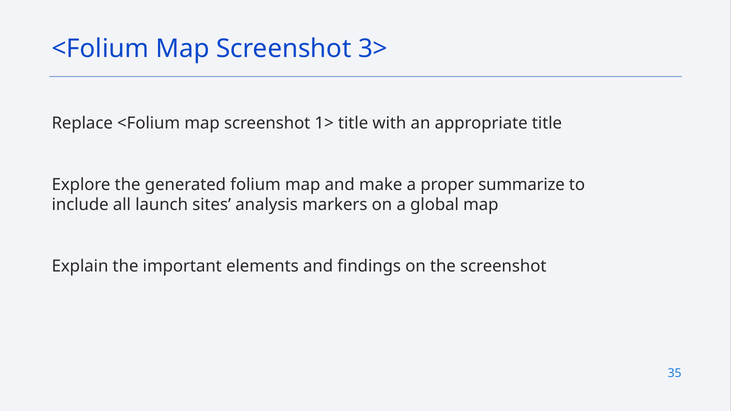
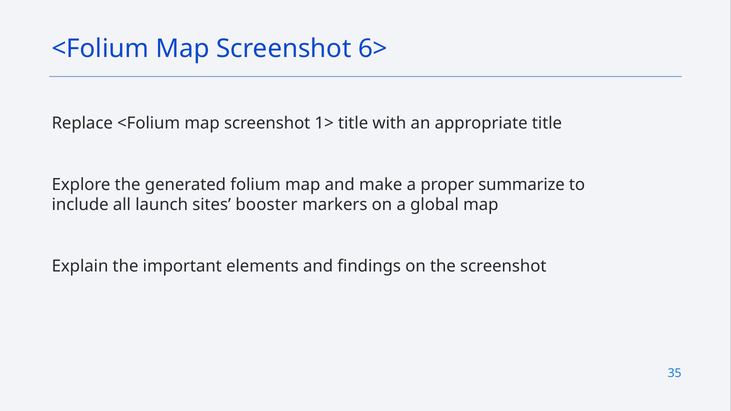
3>: 3> -> 6> (373, 49)
analysis: analysis -> booster (266, 205)
